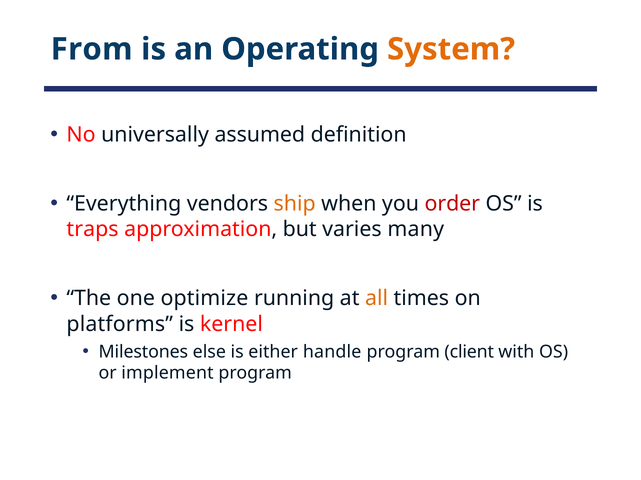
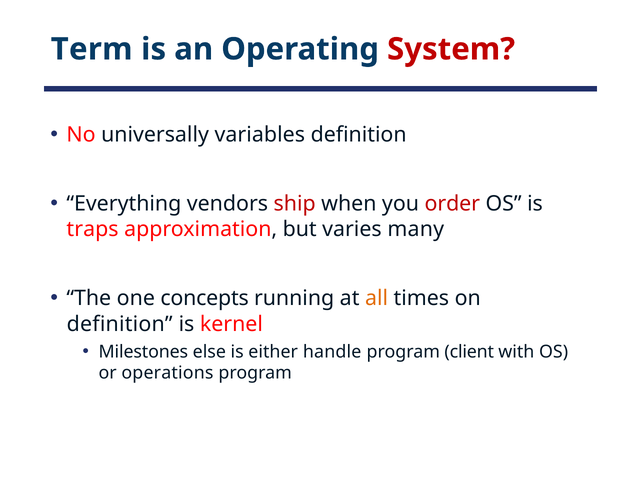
From: From -> Term (92, 49)
System colour: orange -> red (451, 49)
assumed: assumed -> variables (260, 135)
ship colour: orange -> red (295, 204)
optimize: optimize -> concepts (205, 299)
platforms: platforms -> definition (120, 325)
implement: implement -> operations (167, 374)
